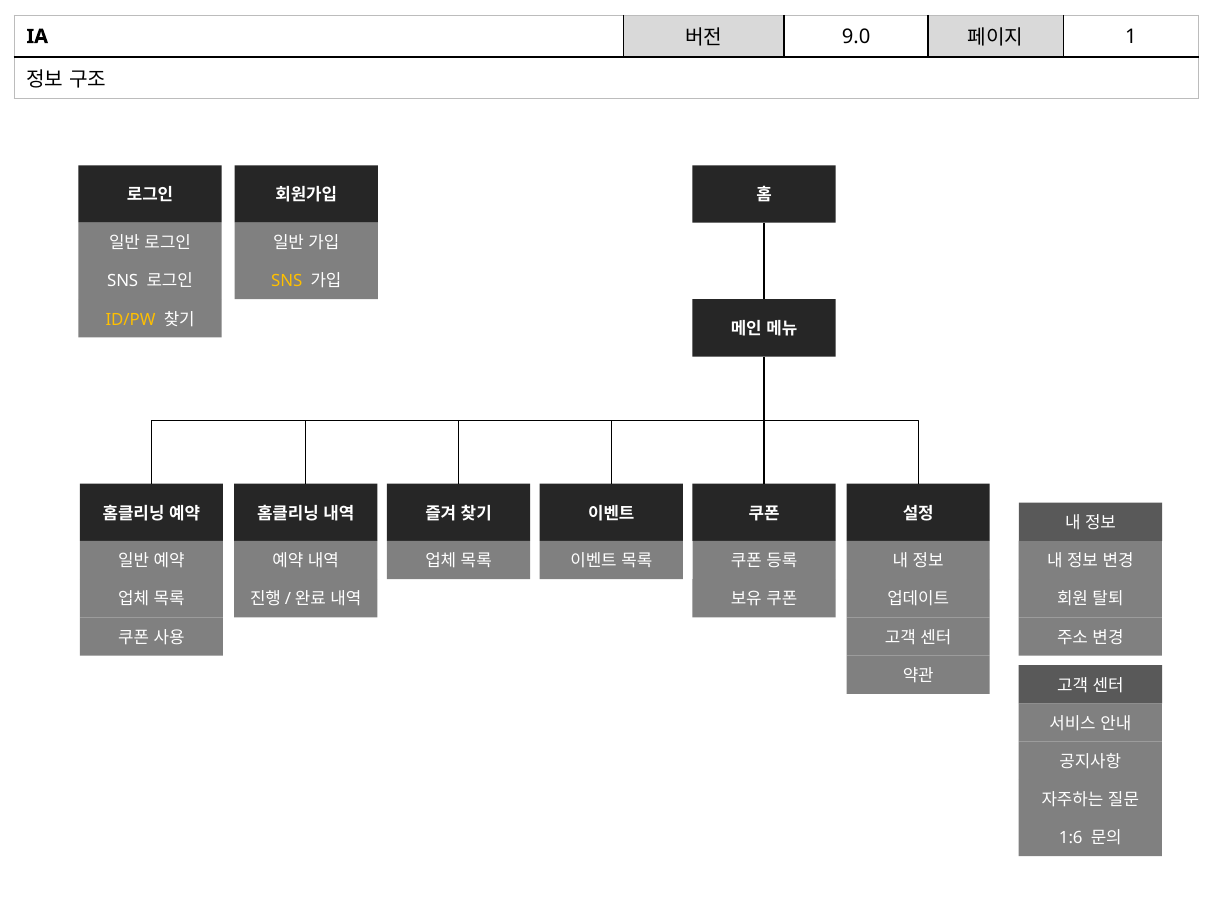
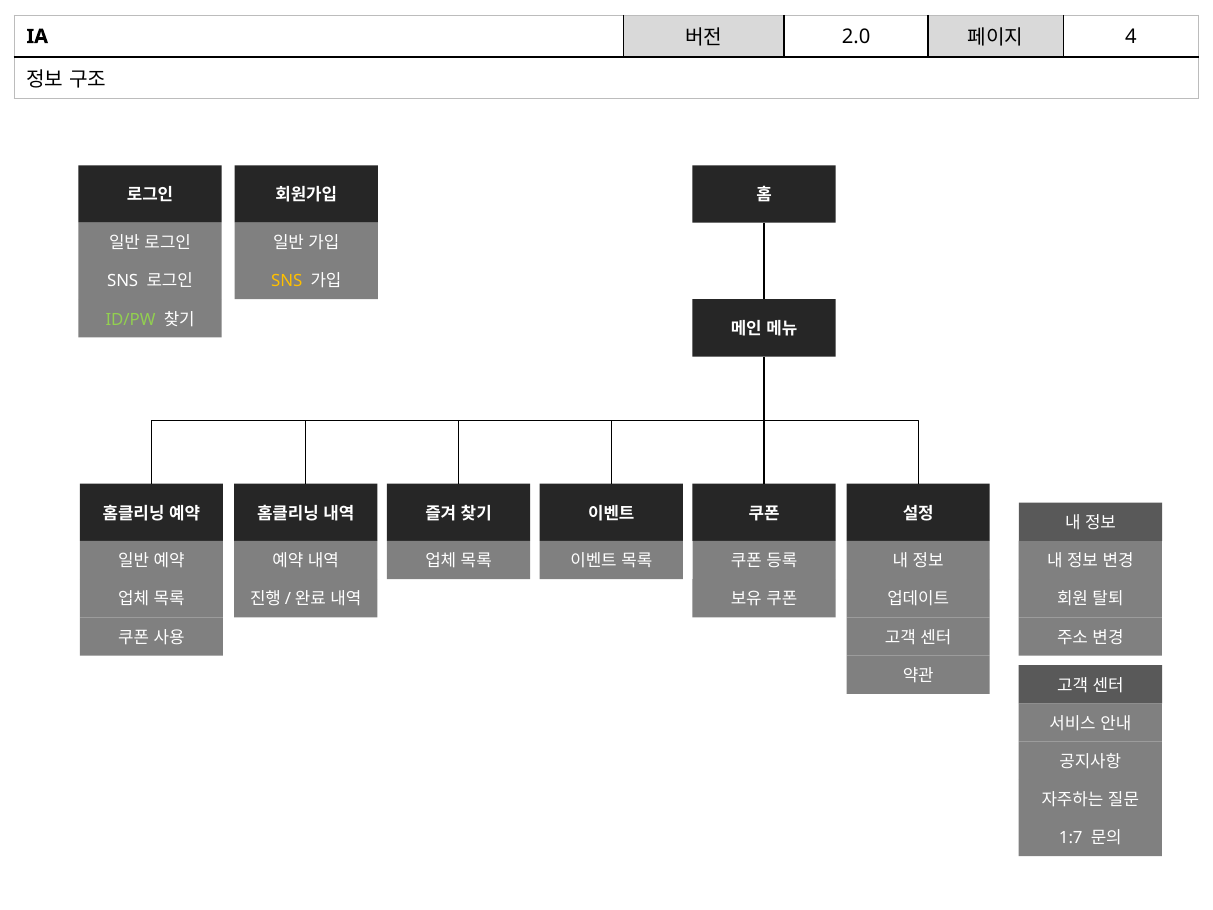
9.0: 9.0 -> 2.0 (856, 37)
1: 1 -> 4 (1131, 37)
ID/PW colour: yellow -> light green (130, 319)
1:6: 1:6 -> 1:7 (1071, 838)
